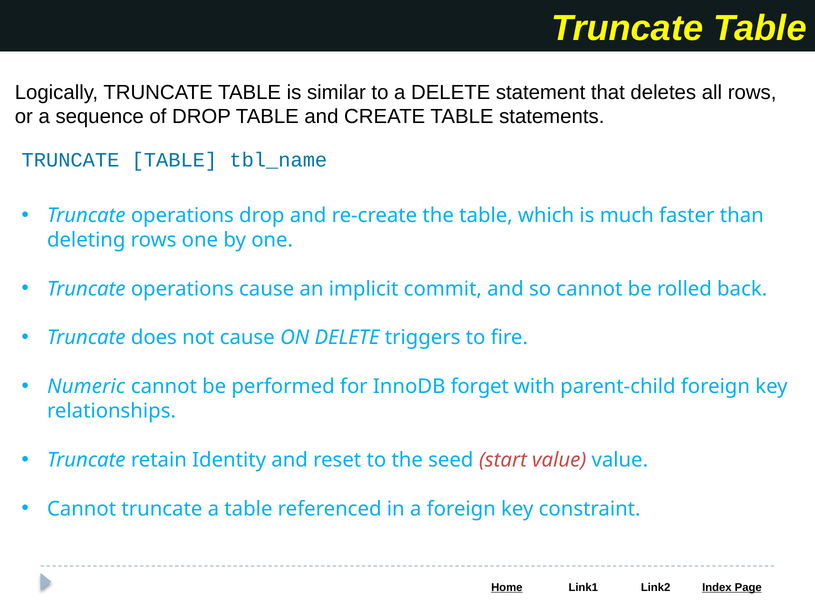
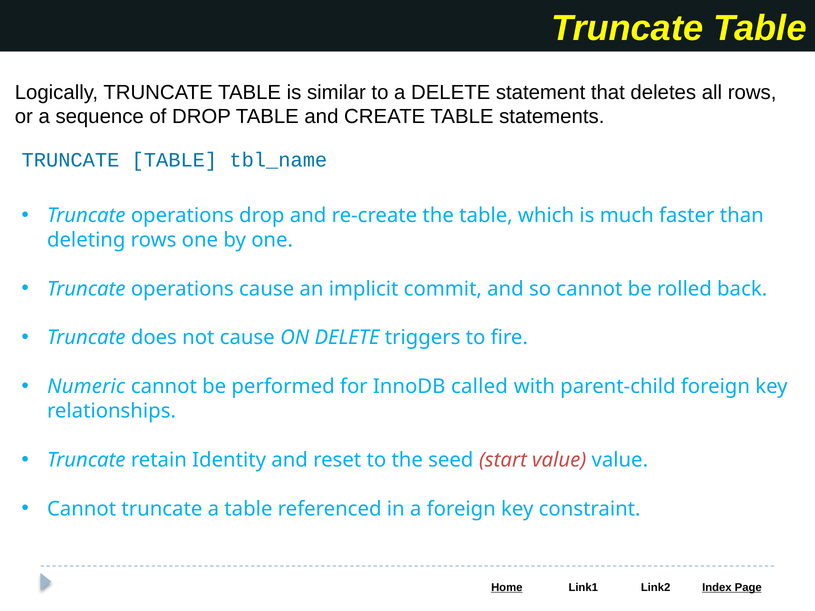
forget: forget -> called (480, 387)
